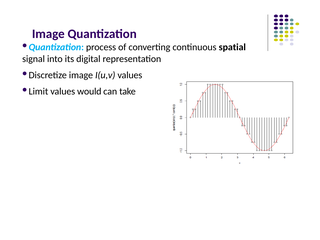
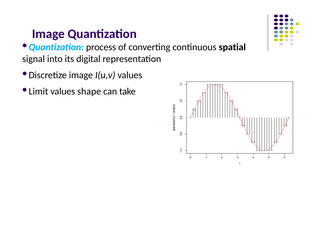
would: would -> shape (89, 91)
